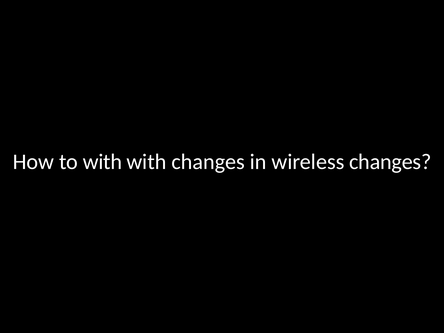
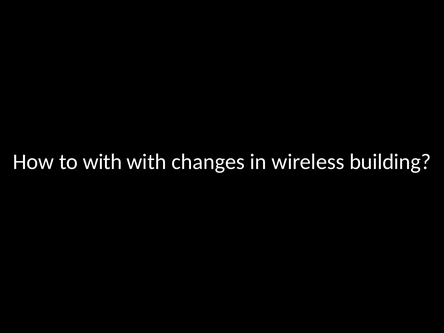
wireless changes: changes -> building (390, 162)
